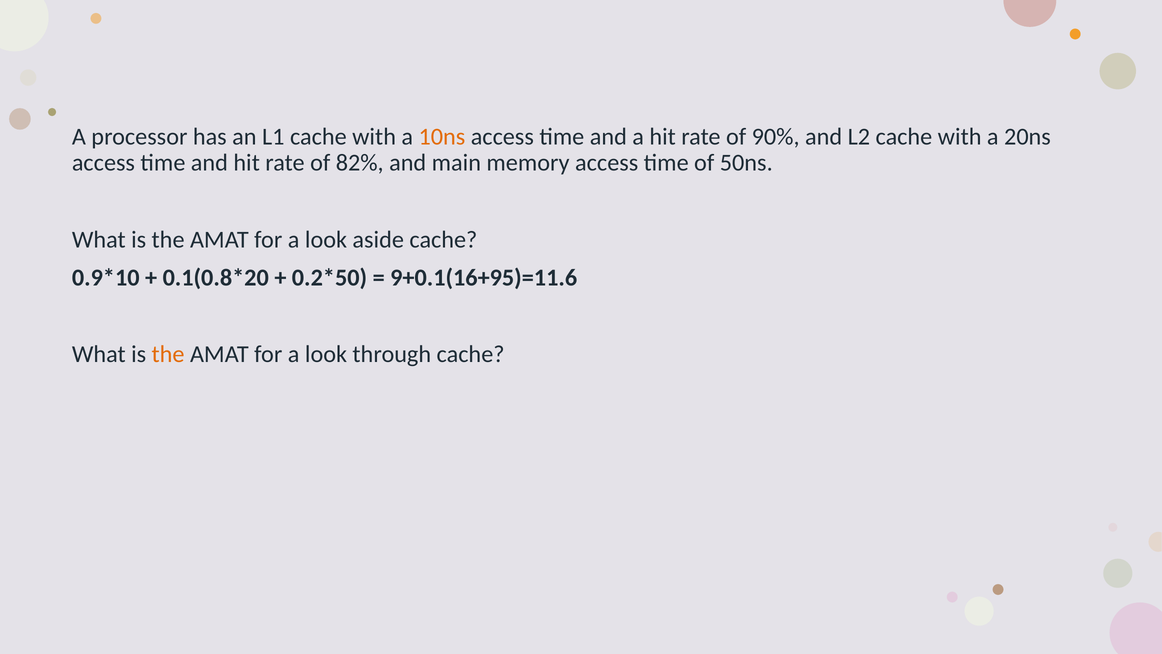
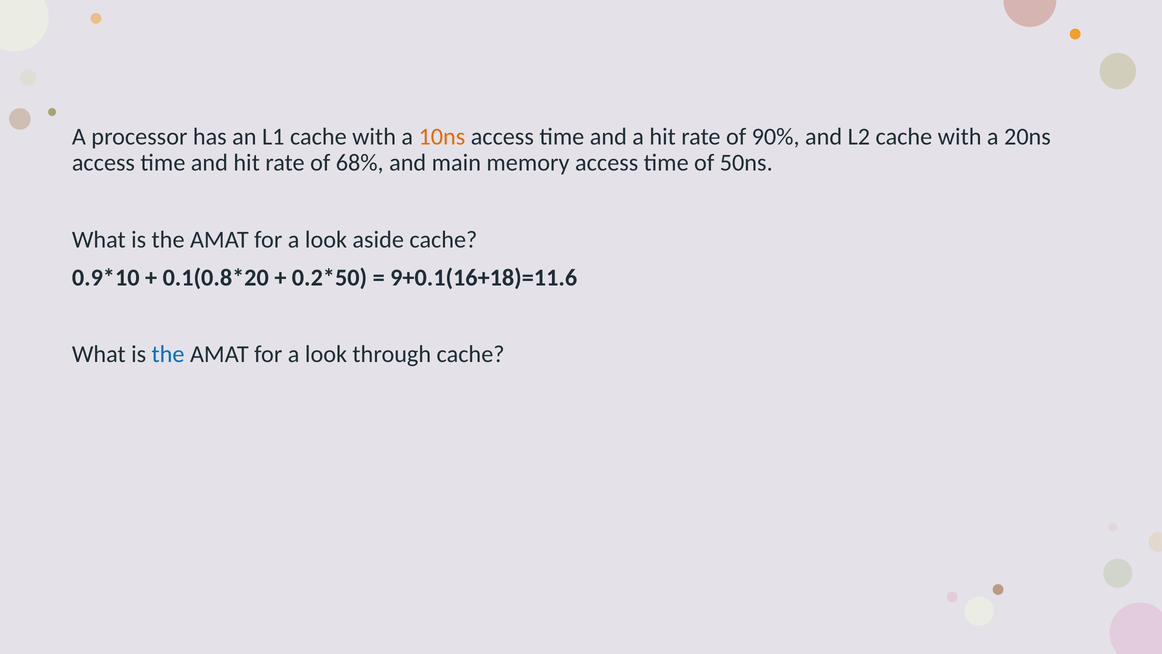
82%: 82% -> 68% (360, 163)
9+0.1(16+95)=11.6: 9+0.1(16+95)=11.6 -> 9+0.1(16+18)=11.6 (484, 278)
the colour: orange -> blue (168, 354)
